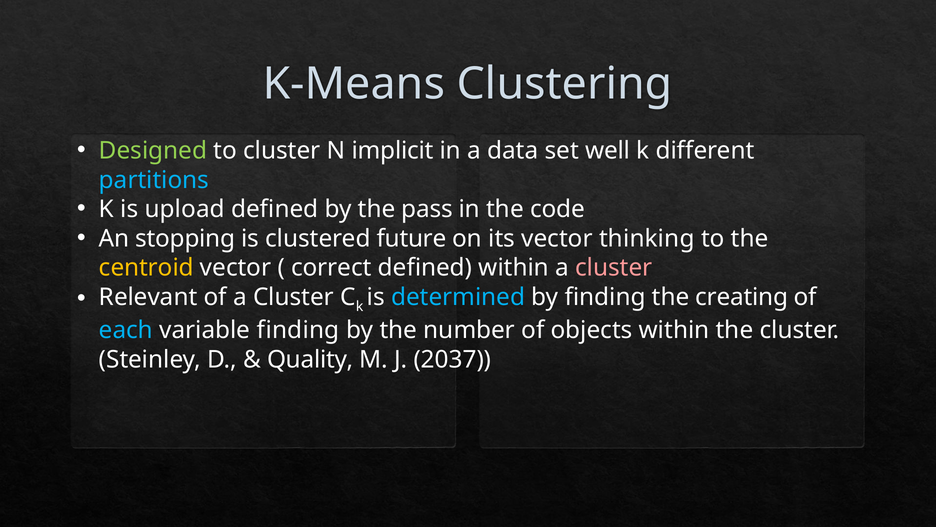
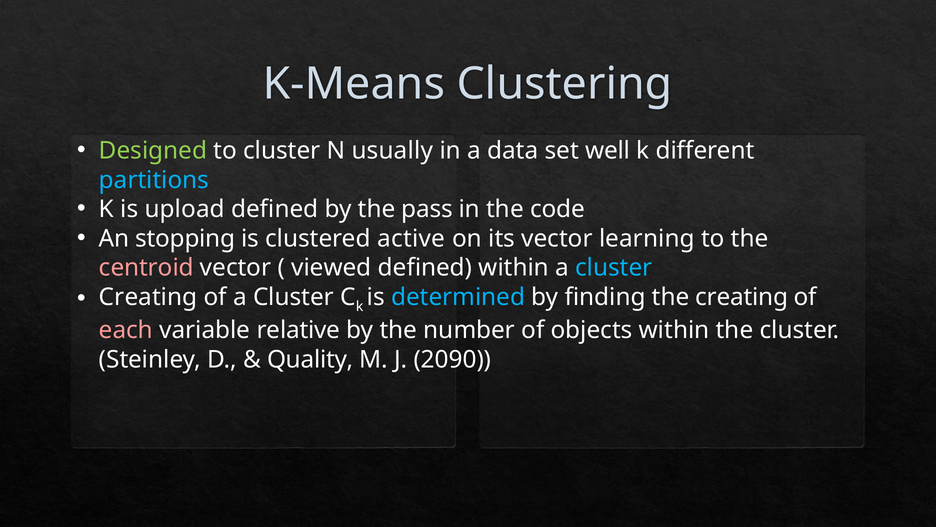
implicit: implicit -> usually (392, 151)
future: future -> active (411, 238)
thinking: thinking -> learning (647, 238)
centroid colour: yellow -> pink (146, 268)
correct: correct -> viewed (331, 268)
cluster colour: pink -> light blue (614, 268)
Relevant: Relevant -> Creating (148, 297)
each colour: light blue -> pink (126, 330)
variable finding: finding -> relative (298, 330)
2037: 2037 -> 2090 (452, 359)
